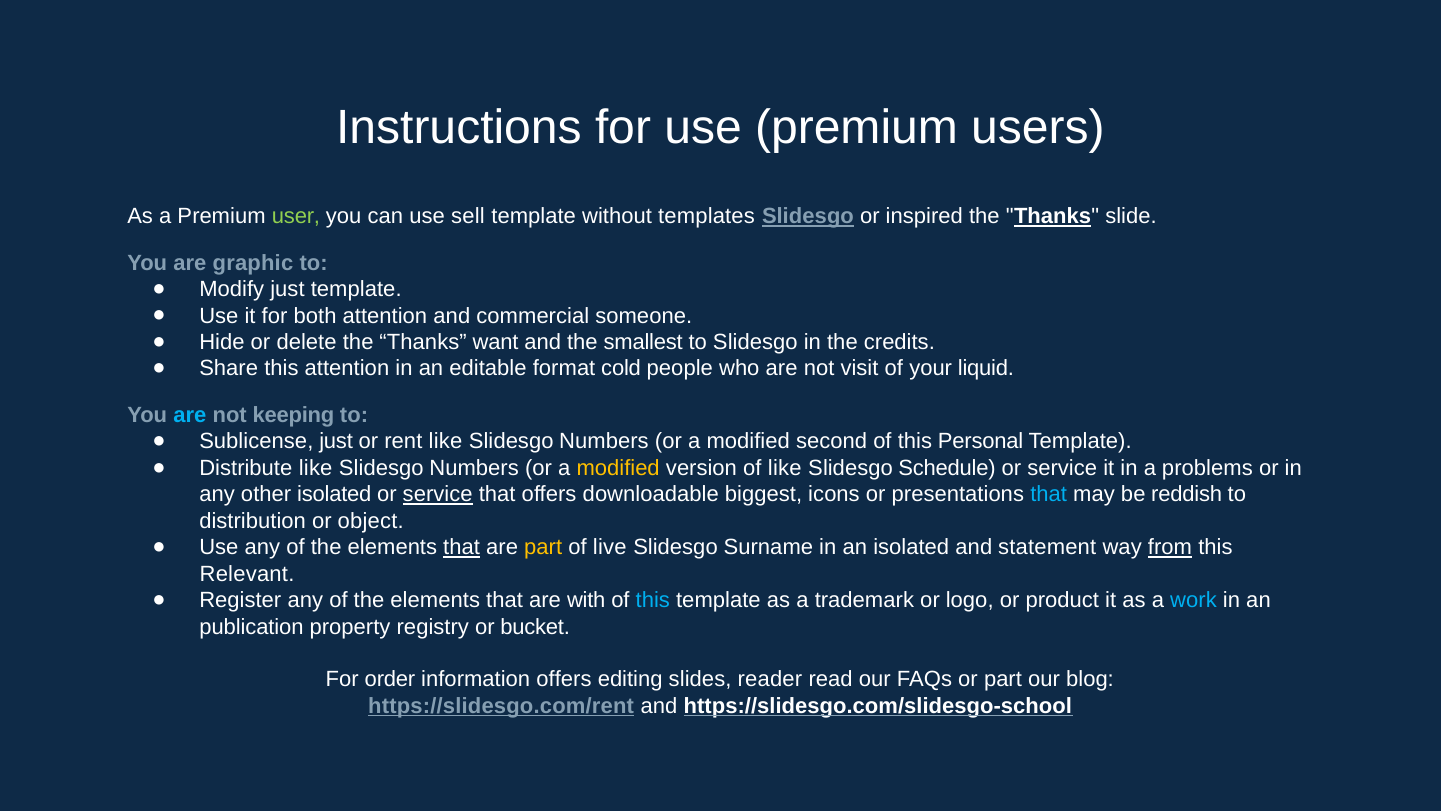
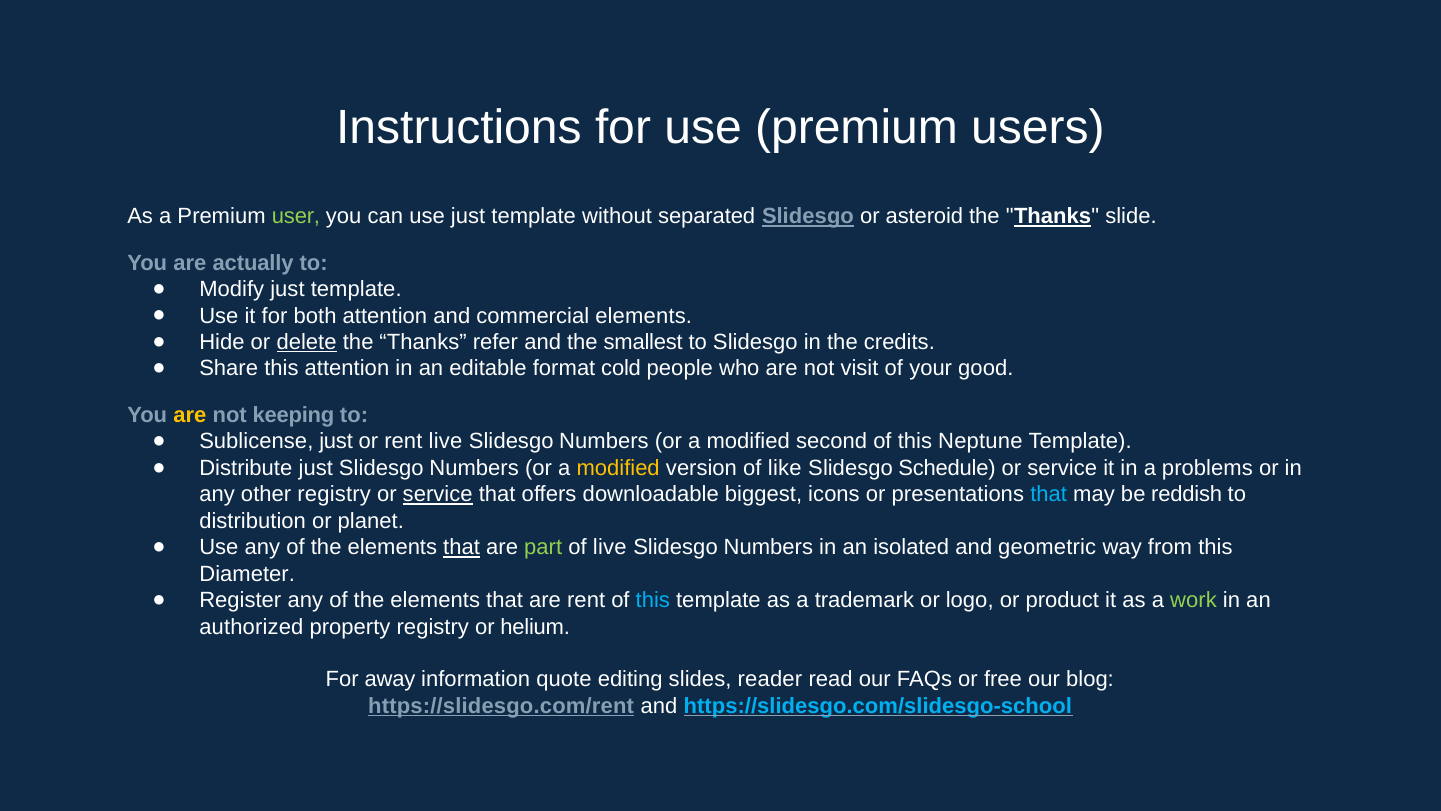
use sell: sell -> just (468, 216)
templates: templates -> separated (707, 216)
inspired: inspired -> asteroid (924, 216)
graphic: graphic -> actually (253, 263)
commercial someone: someone -> elements (644, 316)
delete underline: none -> present (307, 342)
want: want -> refer (495, 342)
liquid: liquid -> good (986, 369)
are colour: light blue -> yellow (190, 415)
rent like: like -> live (446, 441)
Personal: Personal -> Neptune (980, 441)
Distribute like: like -> just (316, 468)
other isolated: isolated -> registry (334, 494)
object: object -> planet (371, 521)
part colour: yellow -> light green (543, 547)
Surname: Surname -> Numbers (768, 547)
statement: statement -> geometric (1047, 547)
from underline: present -> none (1170, 547)
Relevant: Relevant -> Diameter (247, 574)
are with: with -> rent (586, 600)
work colour: light blue -> light green (1193, 600)
publication: publication -> authorized (251, 626)
bucket: bucket -> helium (535, 626)
order: order -> away (390, 679)
information offers: offers -> quote (564, 679)
or part: part -> free (1003, 679)
https://slidesgo.com/slidesgo-school colour: white -> light blue (878, 706)
